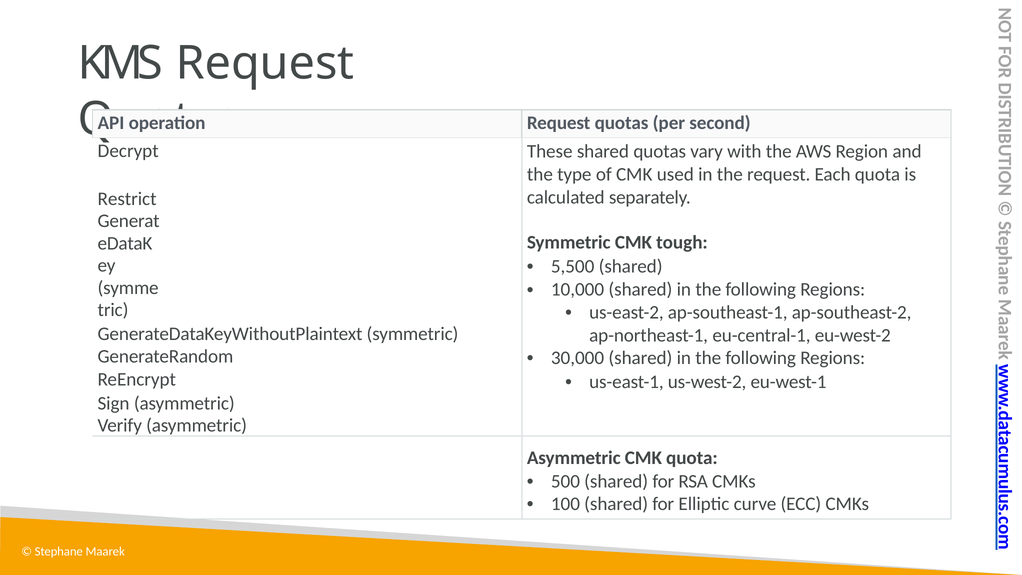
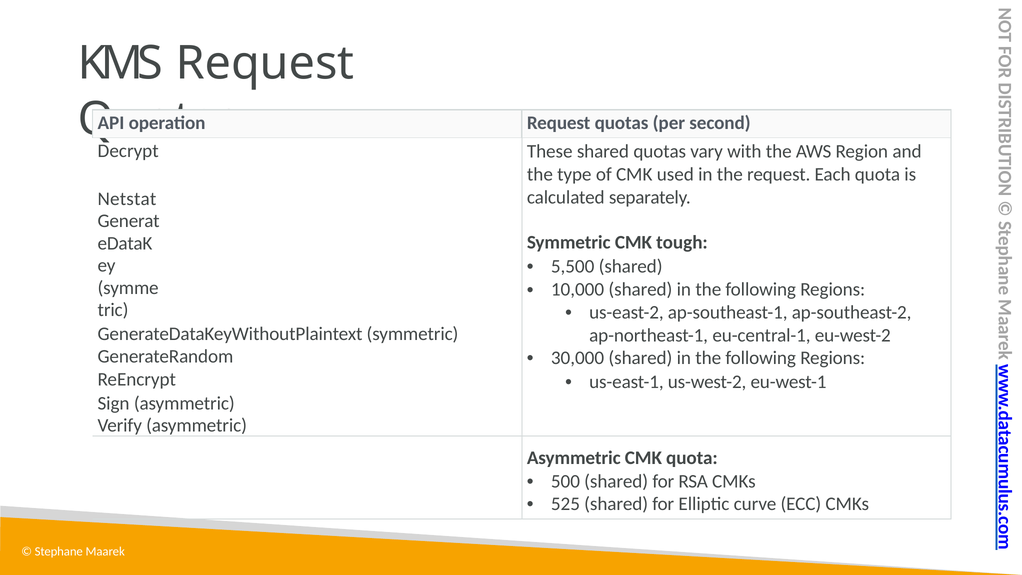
Restrict: Restrict -> Netstat (127, 199)
100: 100 -> 525 (565, 504)
